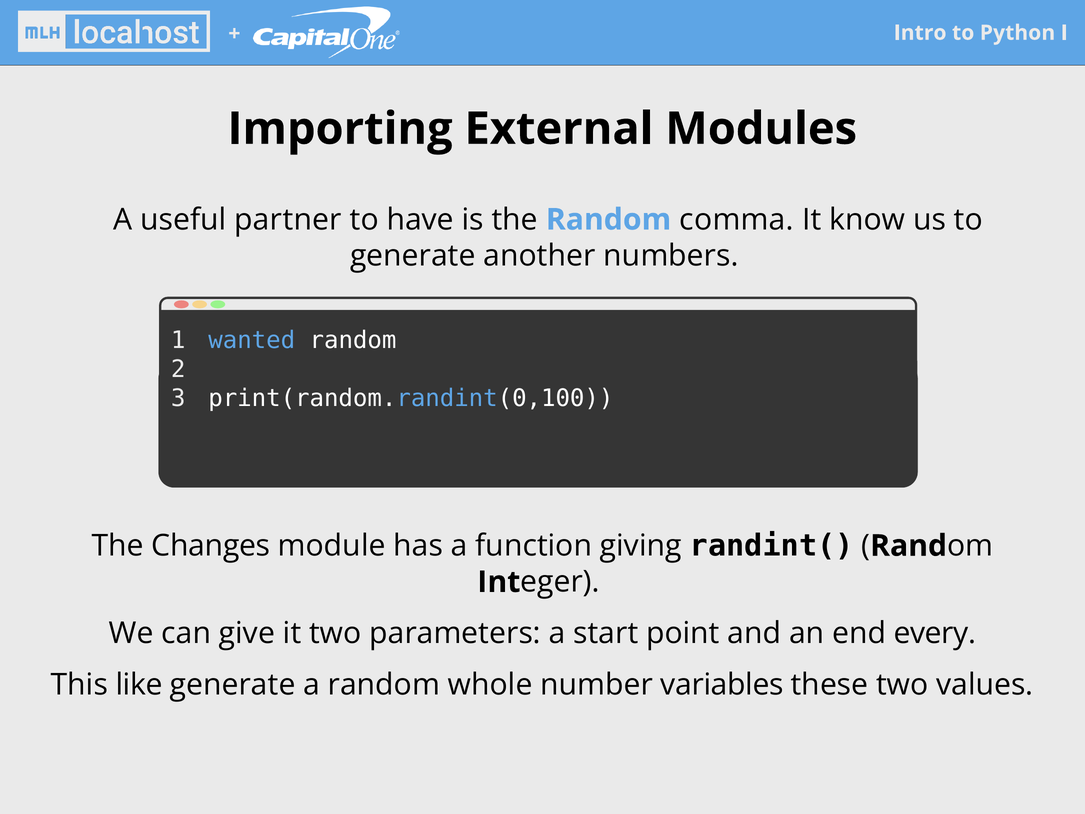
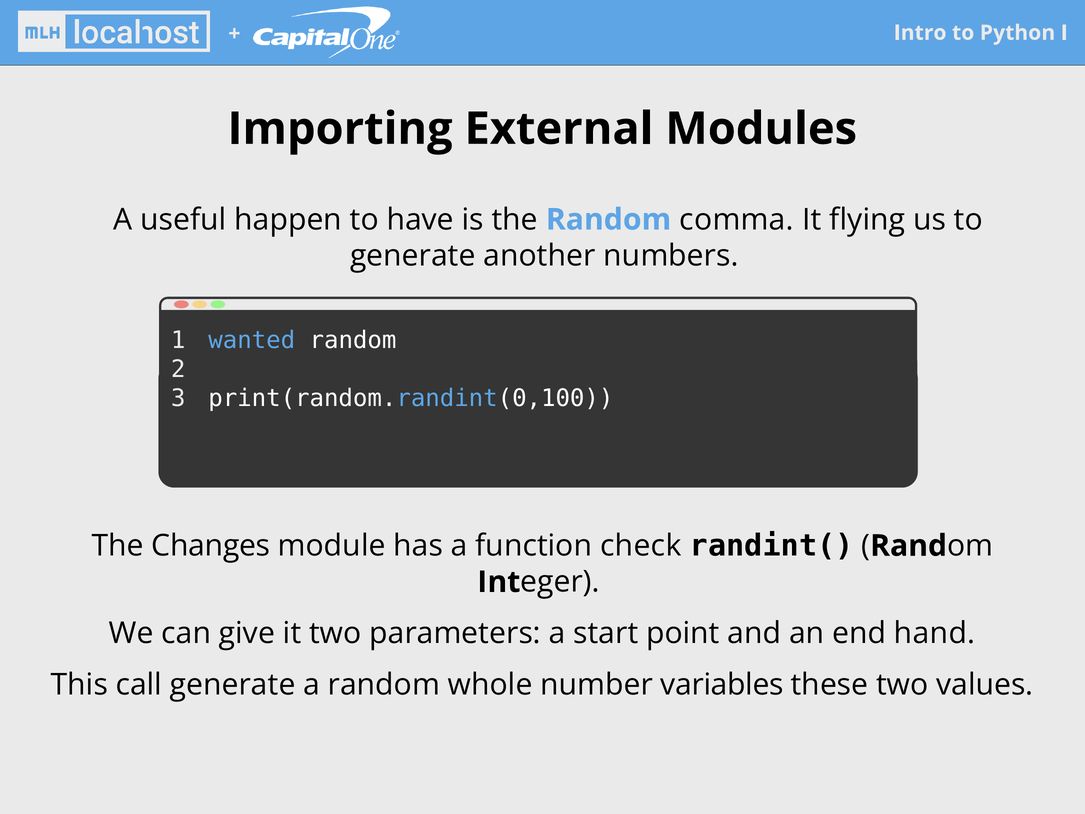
partner: partner -> happen (288, 220)
know: know -> flying (867, 220)
giving: giving -> check (641, 546)
every: every -> hand (935, 633)
like: like -> call (139, 684)
